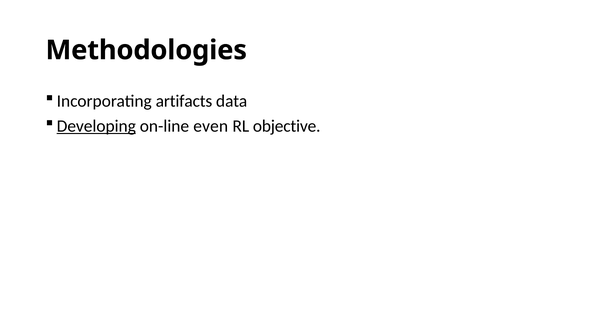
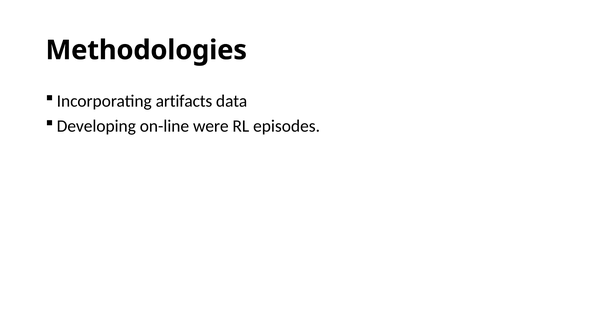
Developing underline: present -> none (96, 126)
even: even -> were (211, 126)
objective: objective -> episodes (287, 126)
